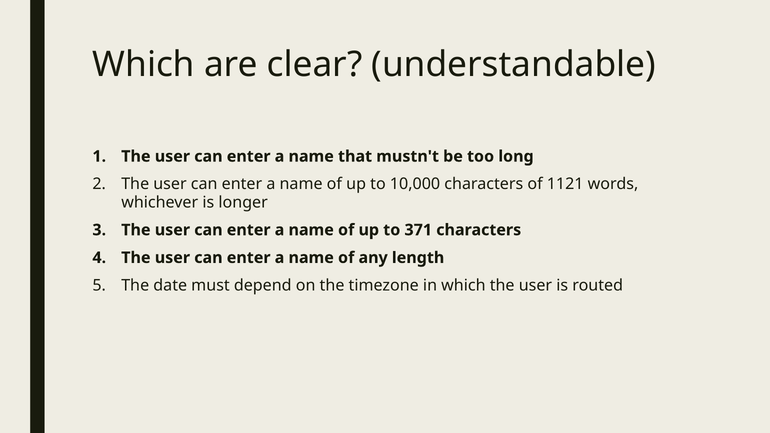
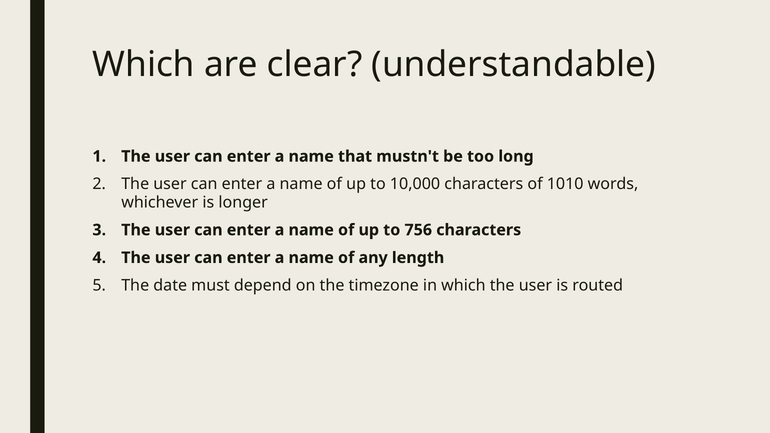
1121: 1121 -> 1010 (565, 184)
371: 371 -> 756 (418, 230)
